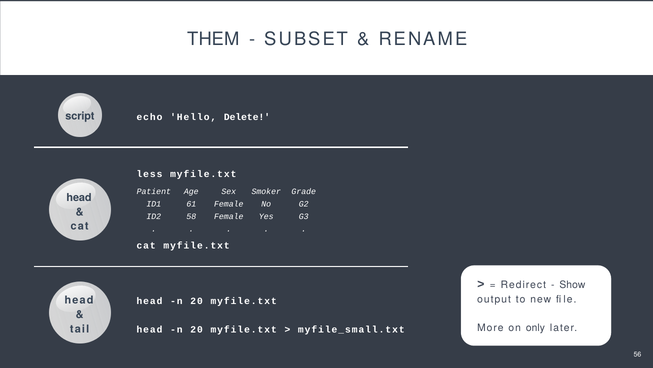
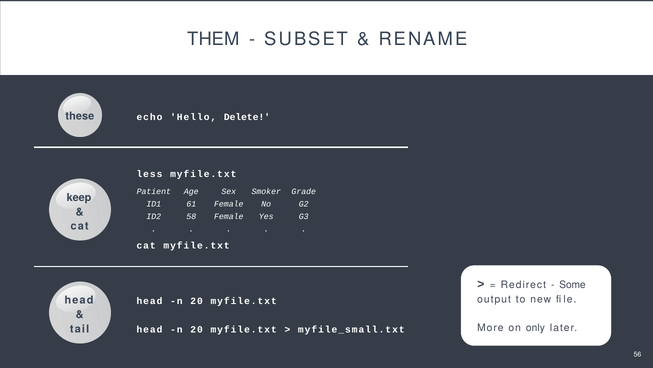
script: script -> these (80, 116)
head: head -> keep (79, 197)
Show: Show -> Some (572, 284)
